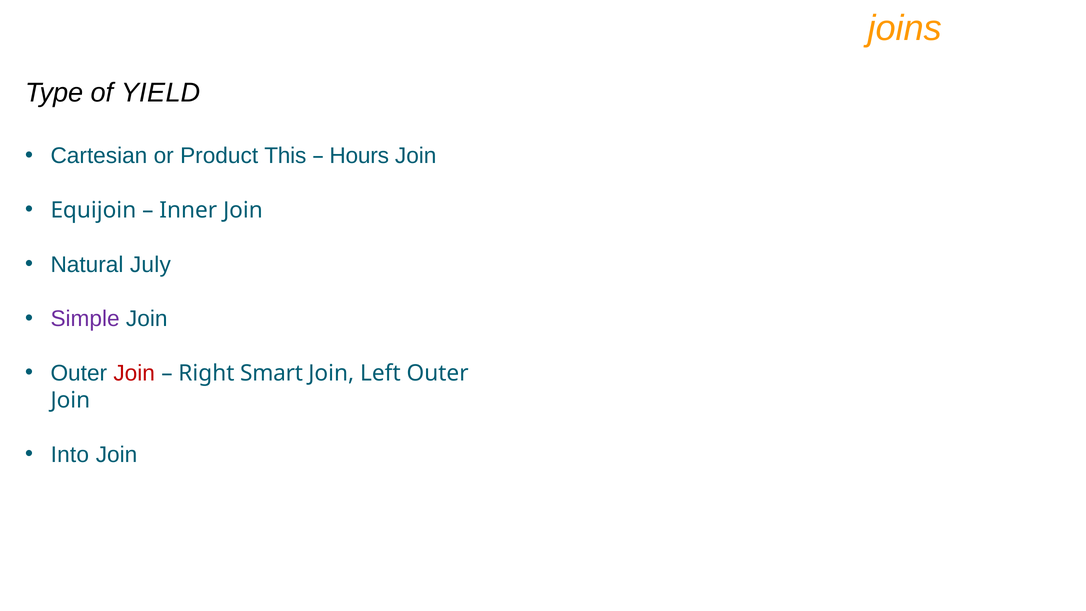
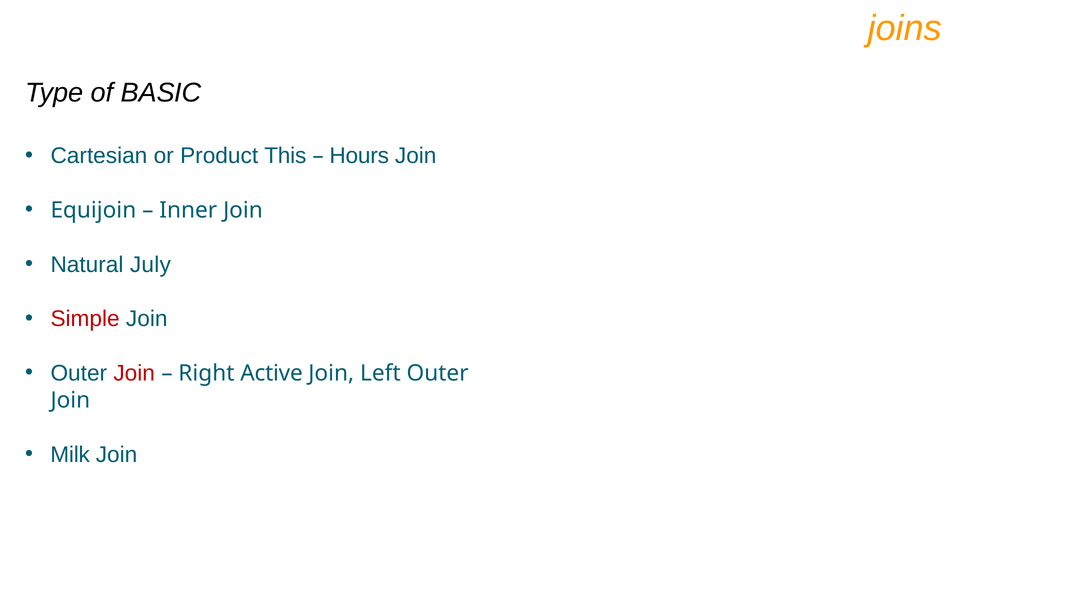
YIELD: YIELD -> BASIC (161, 93)
Simple colour: purple -> red (85, 319)
Smart: Smart -> Active (272, 373)
Into: Into -> Milk (70, 455)
